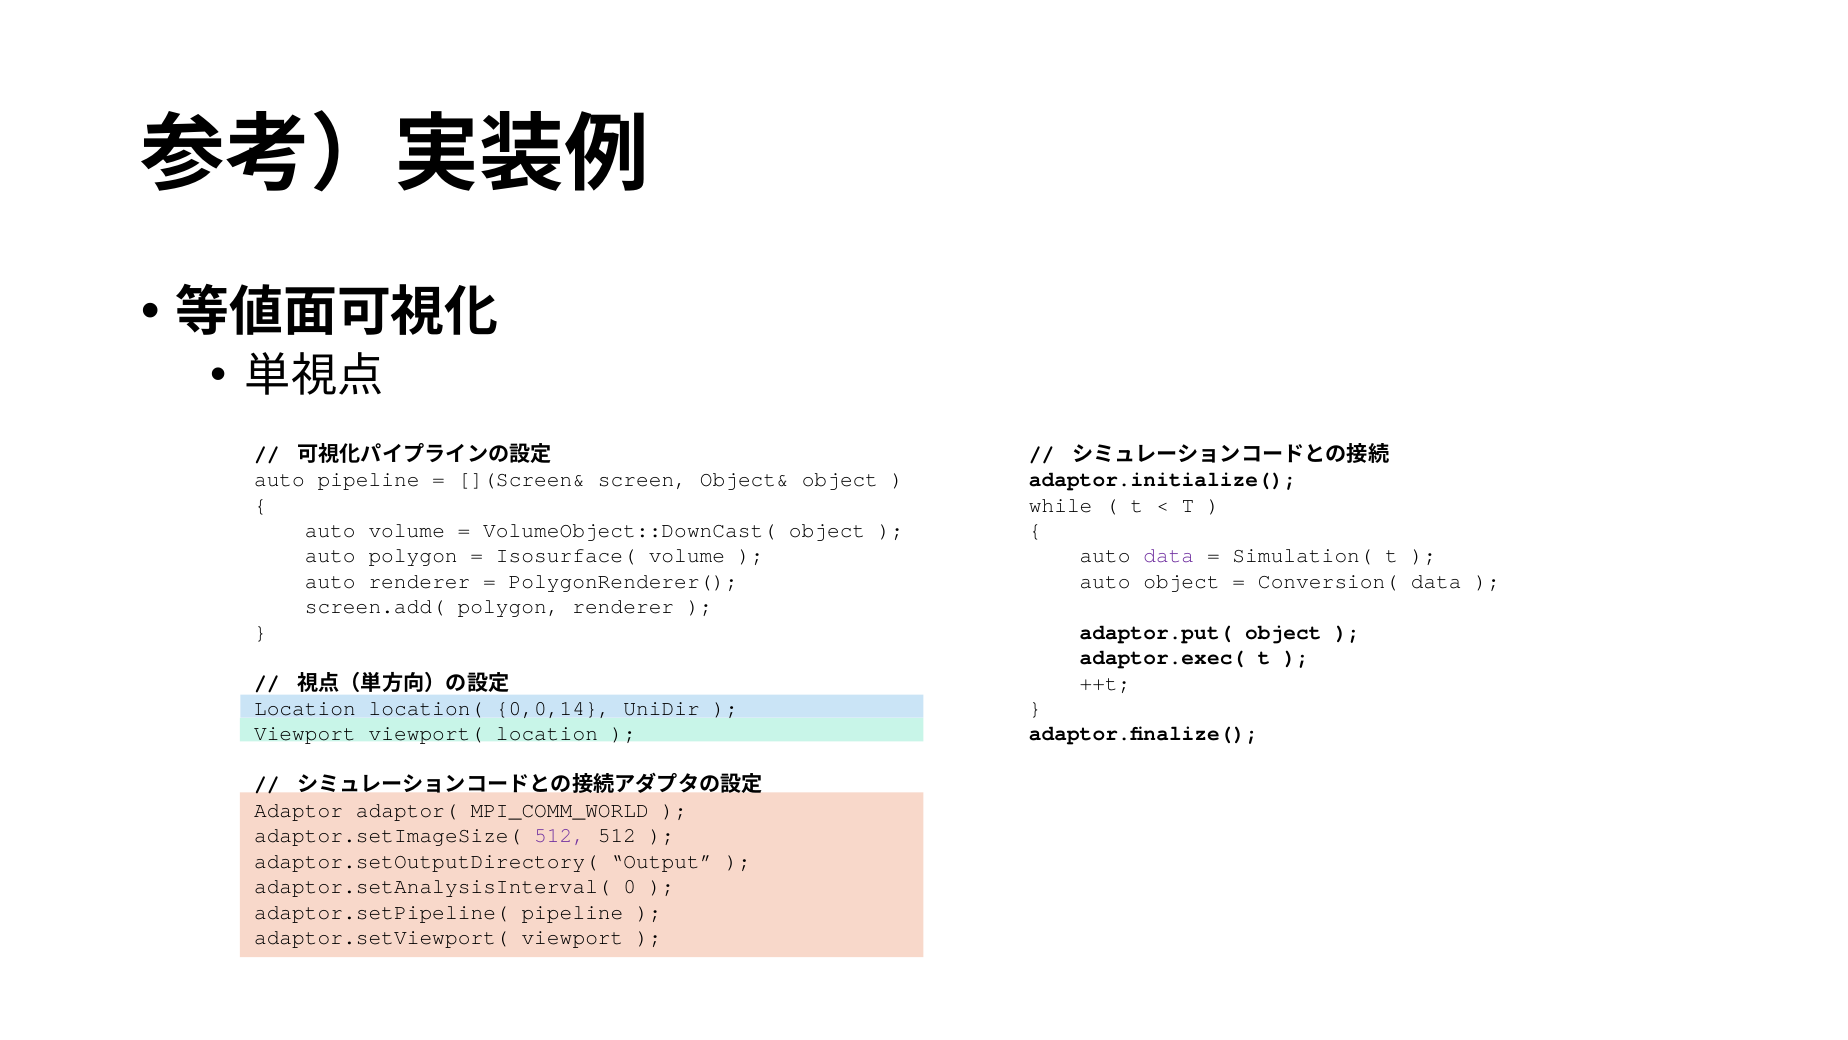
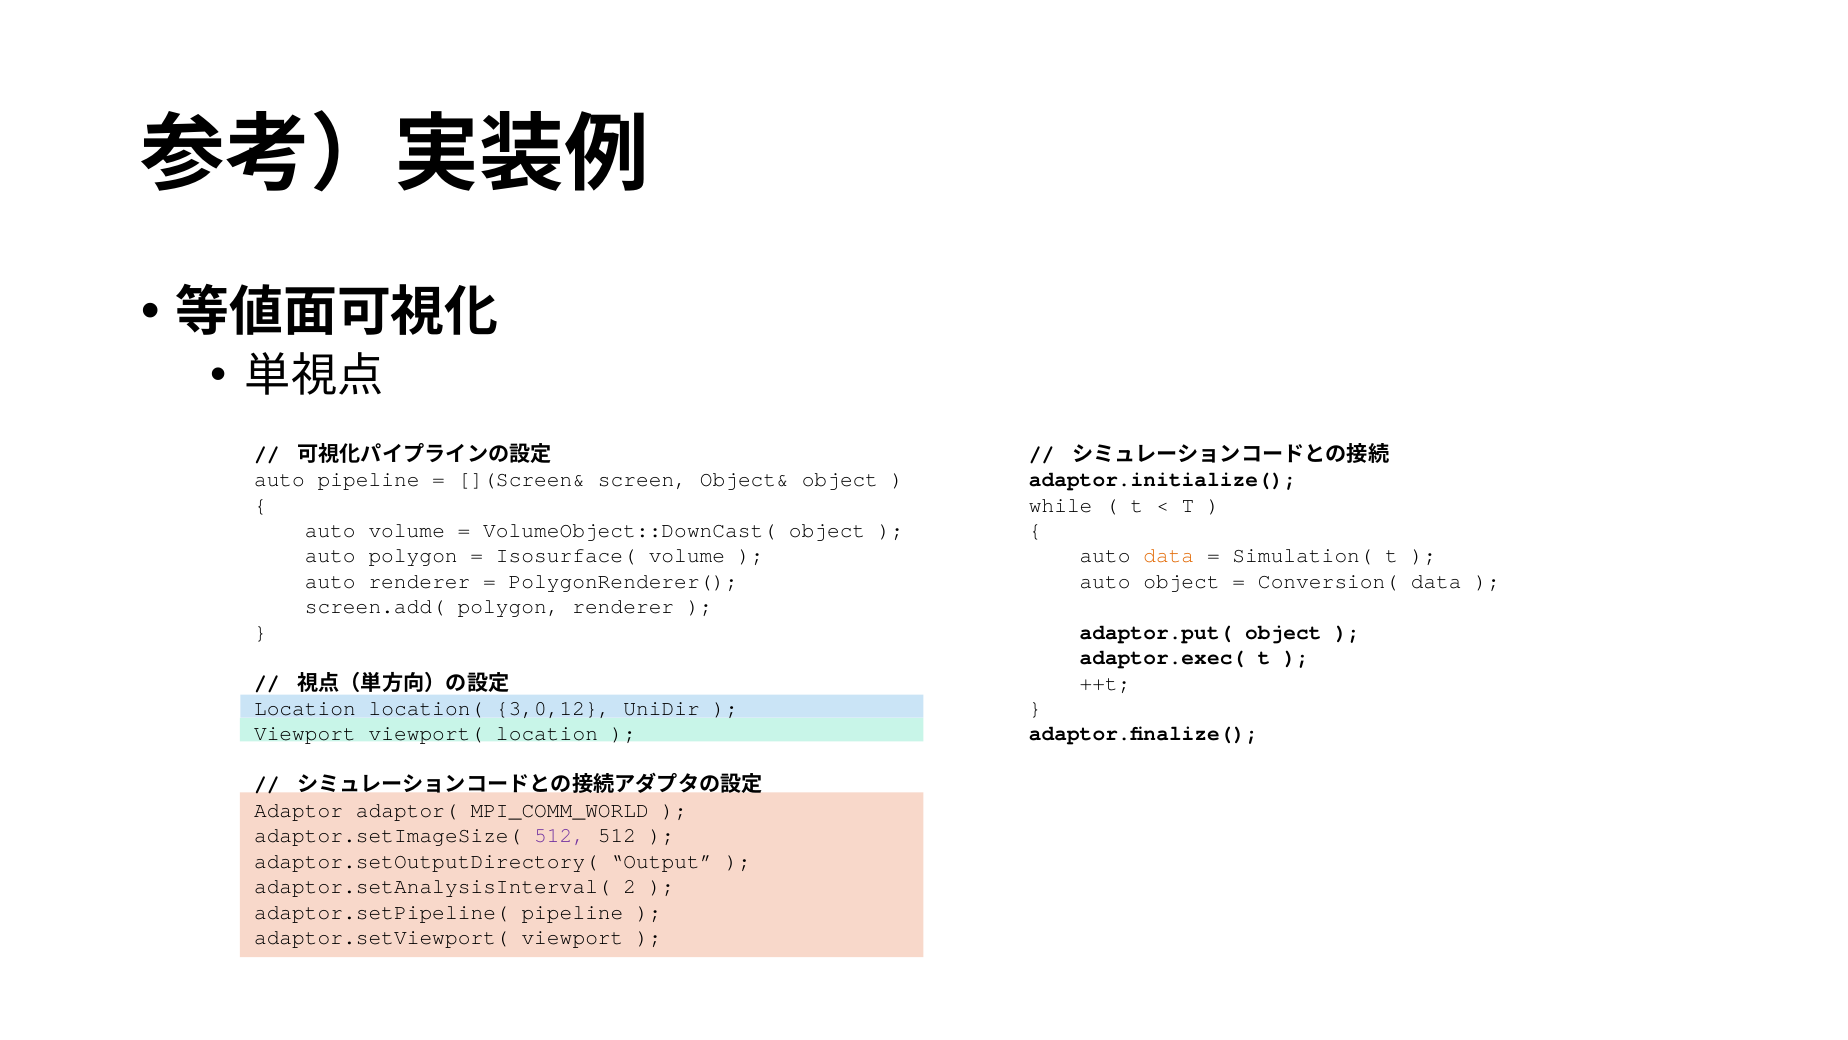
data colour: purple -> orange (1169, 556)
0,0,14: 0,0,14 -> 3,0,12 (553, 708)
0: 0 -> 2 (630, 886)
